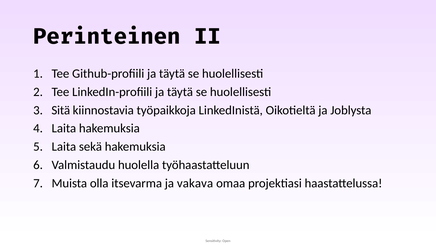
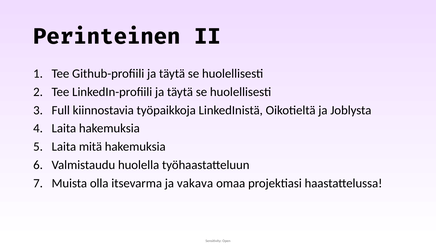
Sitä: Sitä -> Full (61, 110)
sekä: sekä -> mitä (91, 147)
